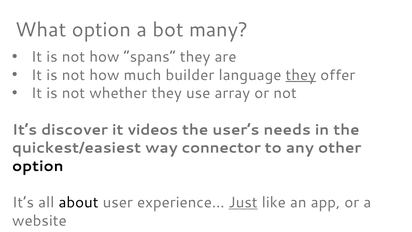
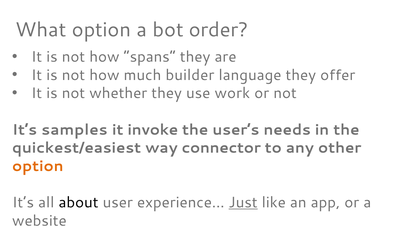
many: many -> order (219, 30)
they underline: present -> none (301, 75)
array: array -> work (232, 93)
discover: discover -> samples (74, 130)
videos: videos -> invoke (153, 130)
option colour: black -> orange (38, 166)
